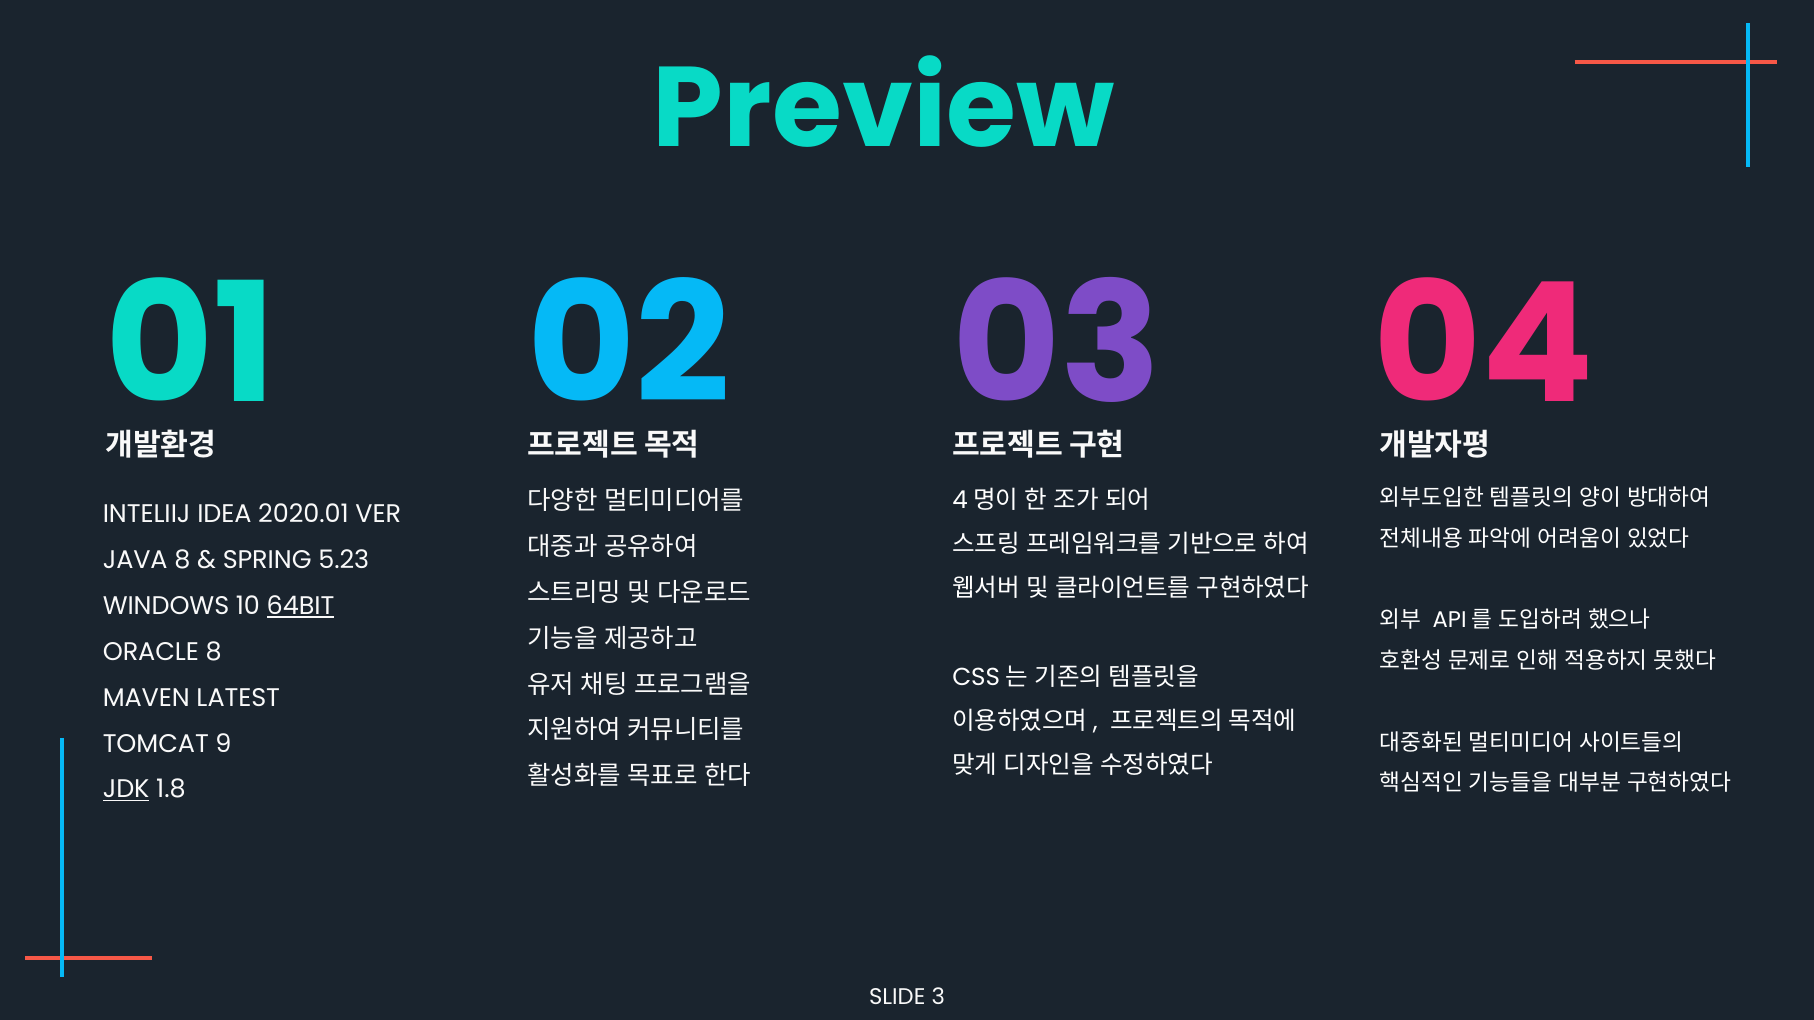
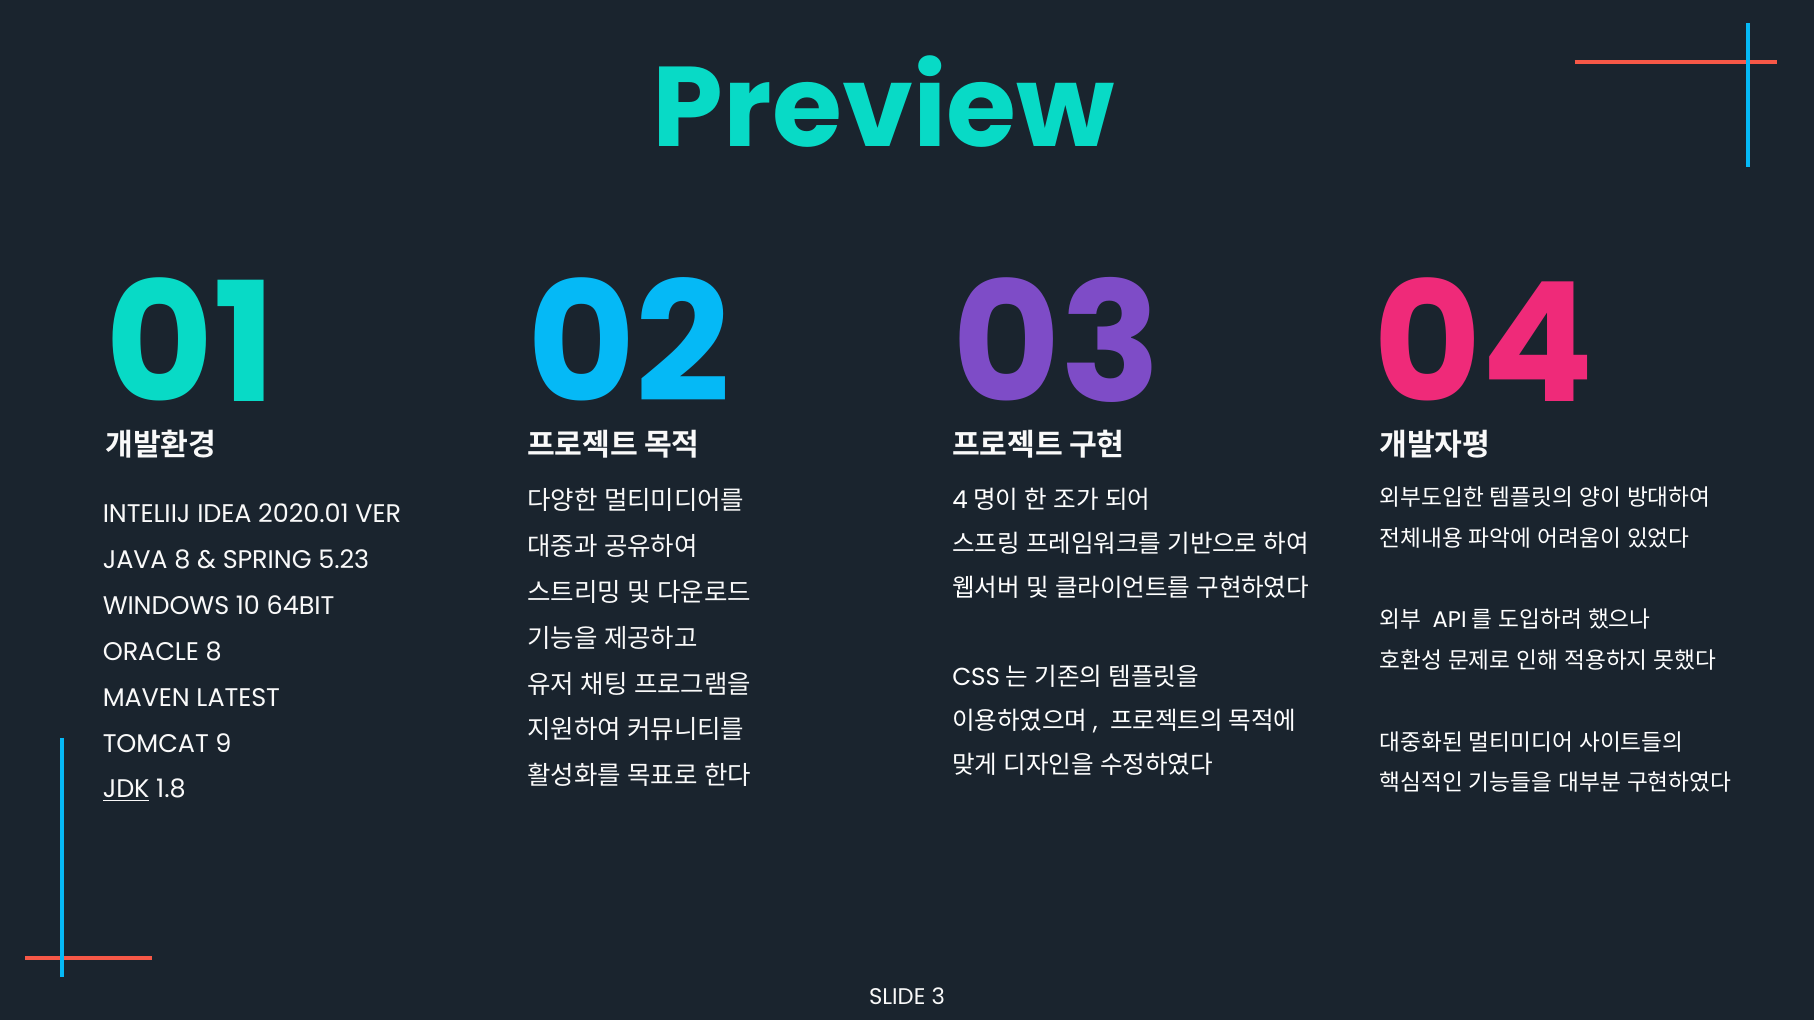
64BIT underline: present -> none (301, 606)
